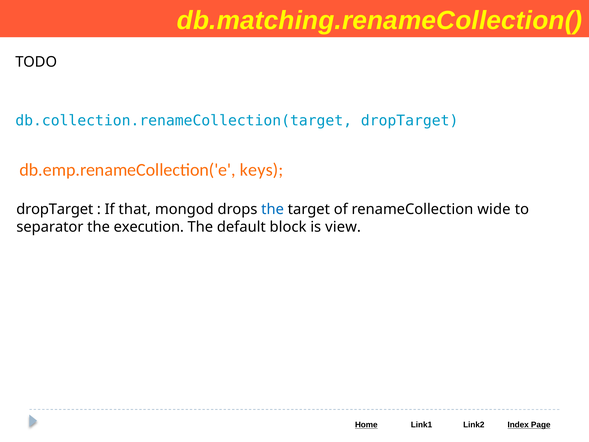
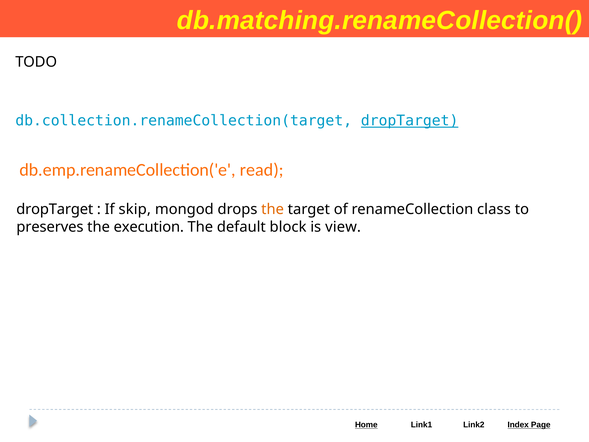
dropTarget underline: none -> present (410, 121)
keys: keys -> read (262, 170)
that: that -> skip (135, 209)
the colour: blue -> orange (273, 209)
wide: wide -> class (494, 209)
separator: separator -> preserves (50, 227)
